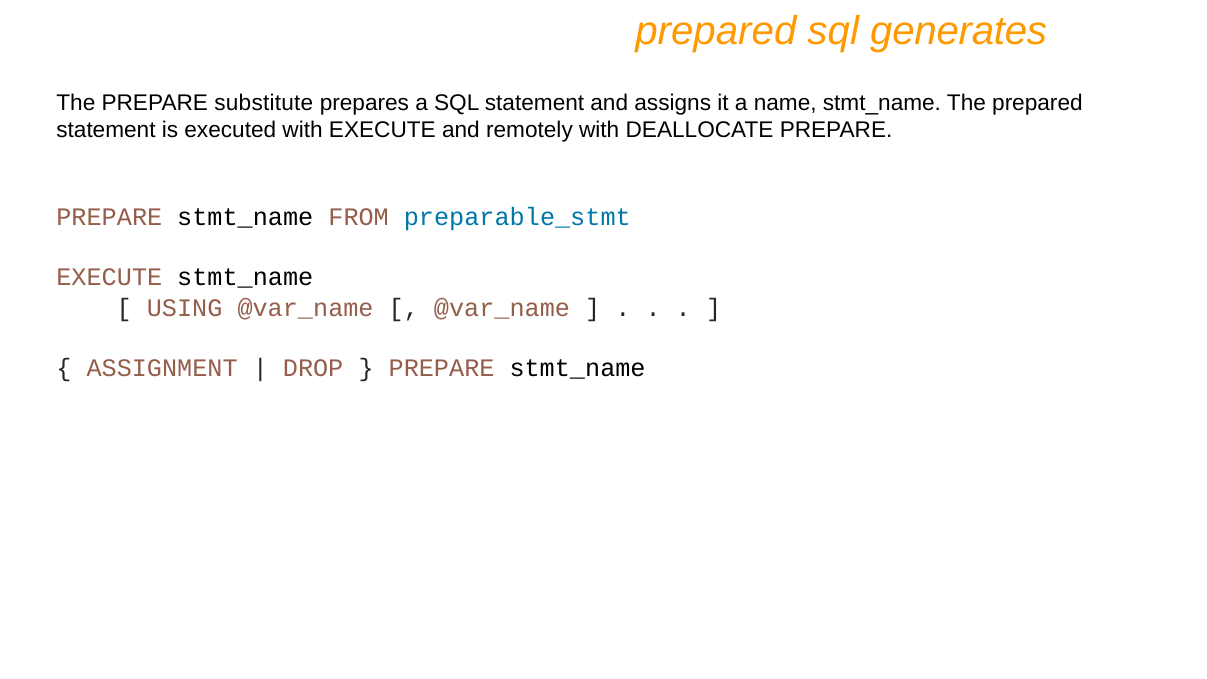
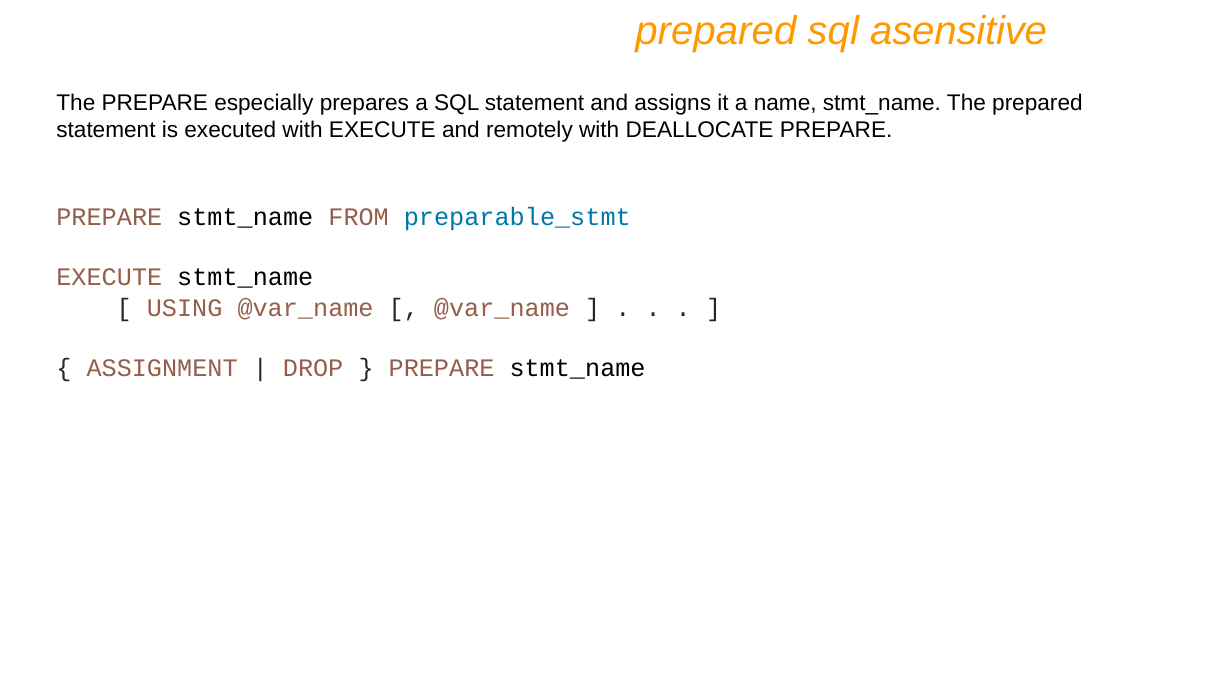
generates: generates -> asensitive (959, 31)
substitute: substitute -> especially (264, 103)
